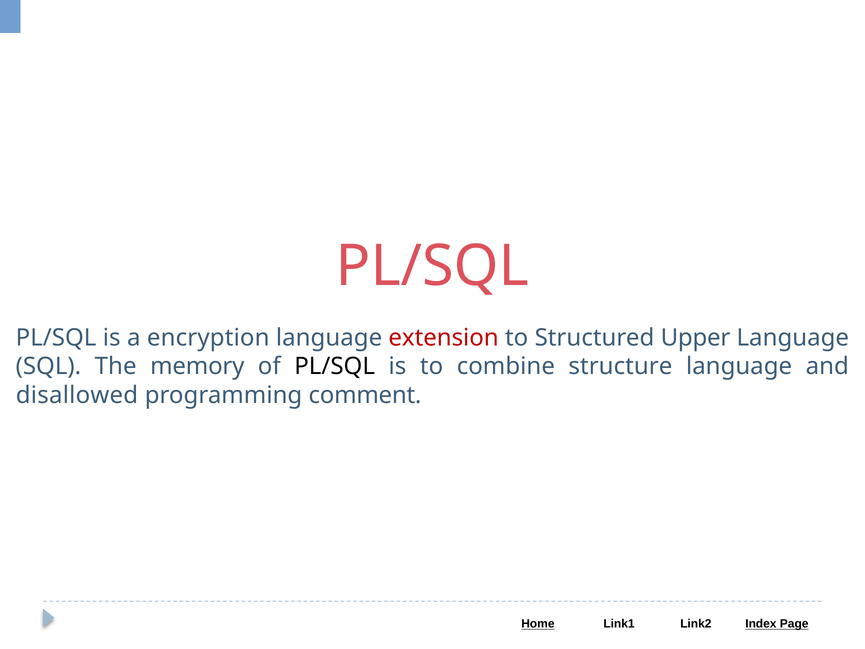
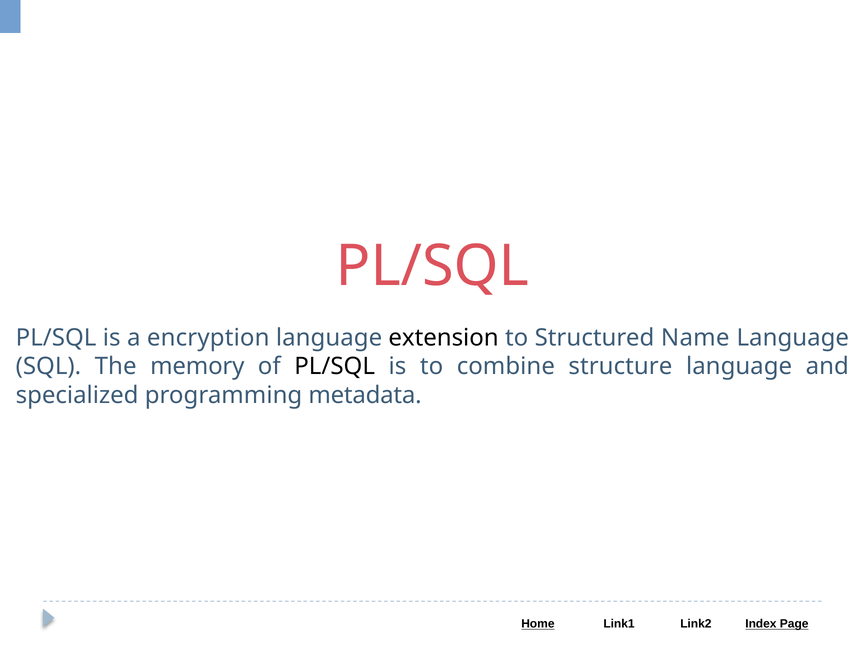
extension colour: red -> black (444, 338)
Upper: Upper -> Name (695, 338)
disallowed: disallowed -> specialized (77, 395)
comment: comment -> metadata (365, 395)
